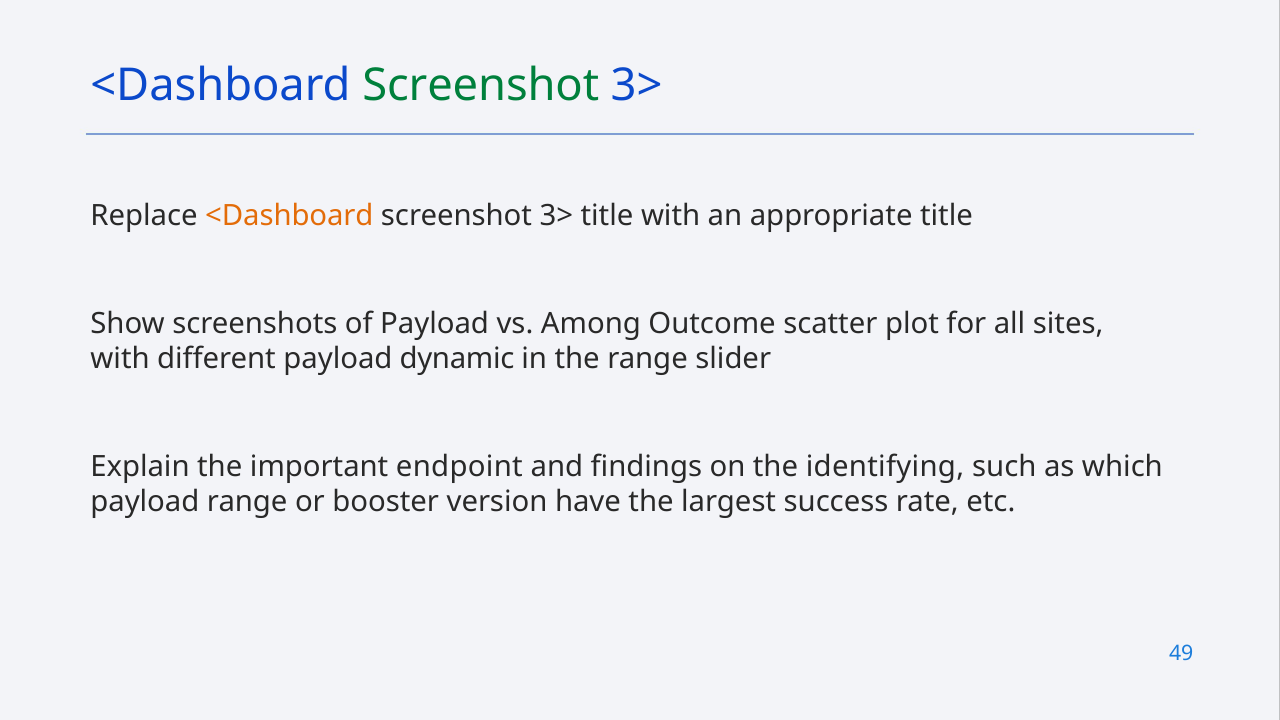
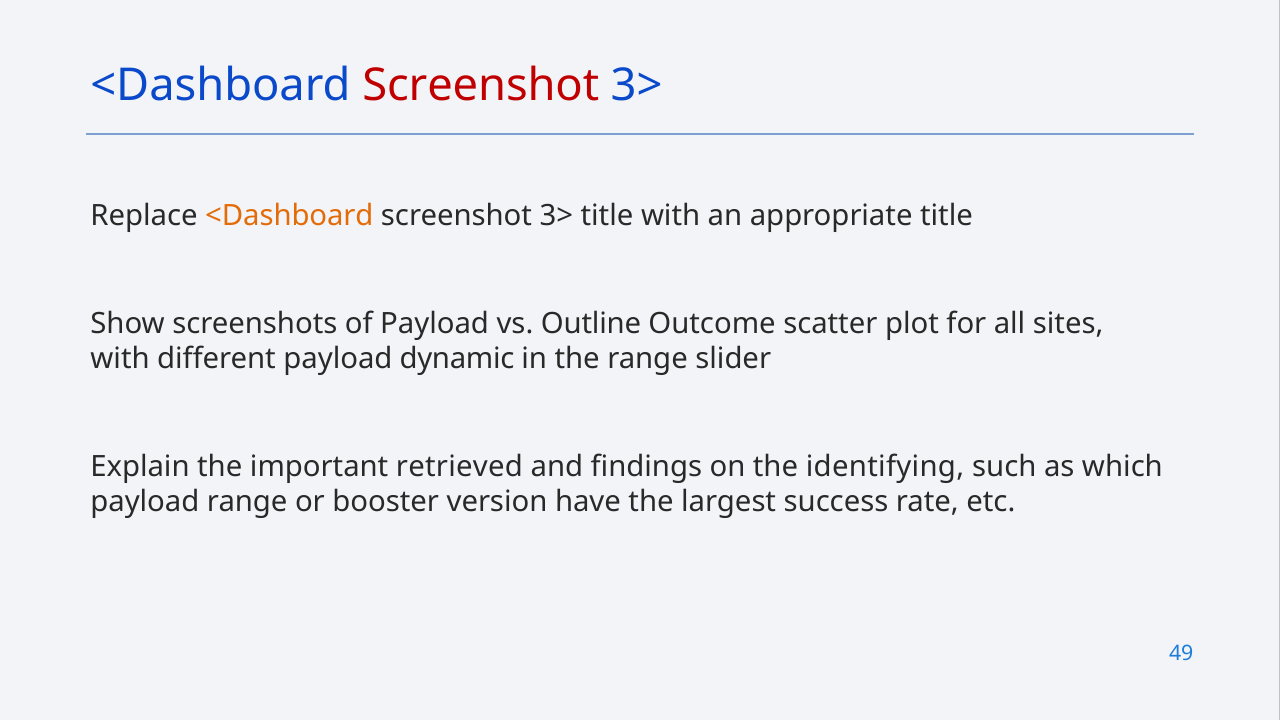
Screenshot colour: green -> red (481, 86)
Among: Among -> Outline (591, 324)
endpoint: endpoint -> retrieved (459, 466)
